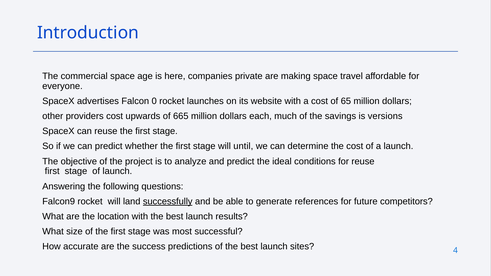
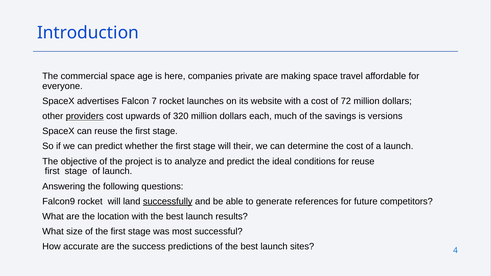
0: 0 -> 7 (154, 101)
65: 65 -> 72 (346, 101)
providers underline: none -> present (85, 116)
665: 665 -> 320 (181, 116)
until: until -> their (243, 146)
